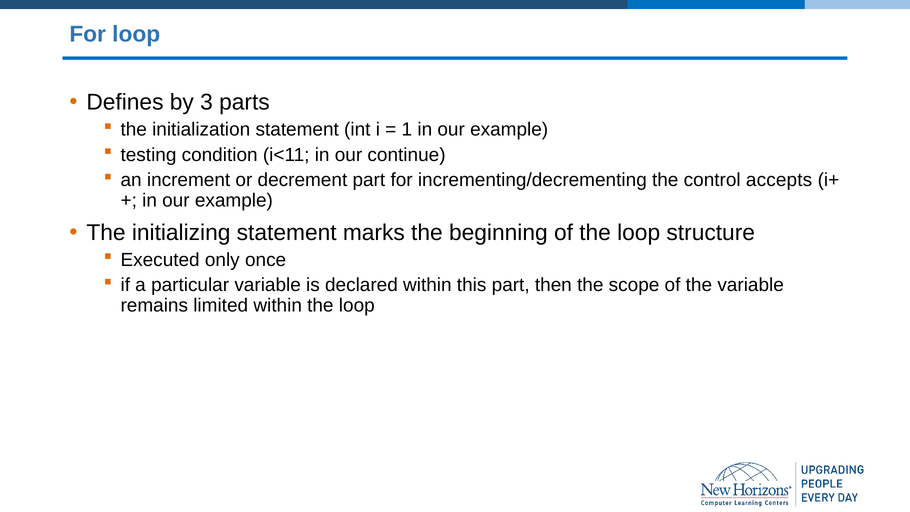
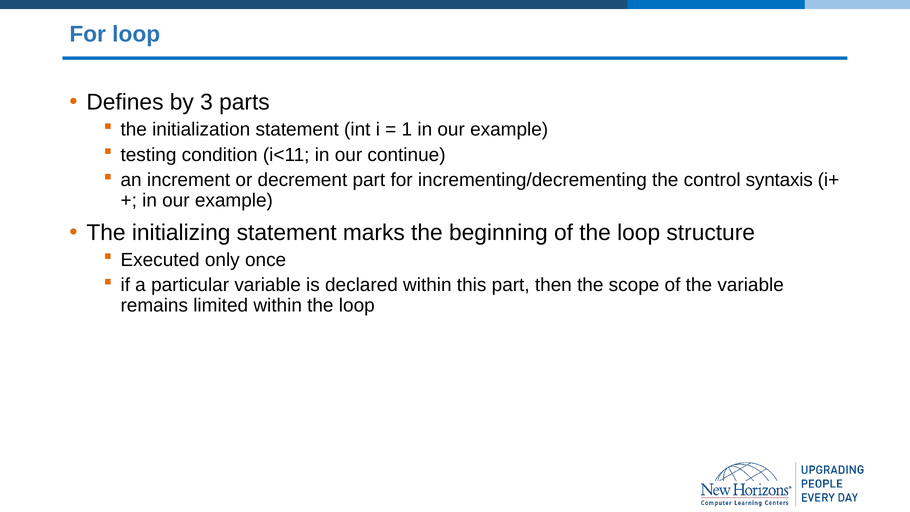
accepts: accepts -> syntaxis (779, 180)
